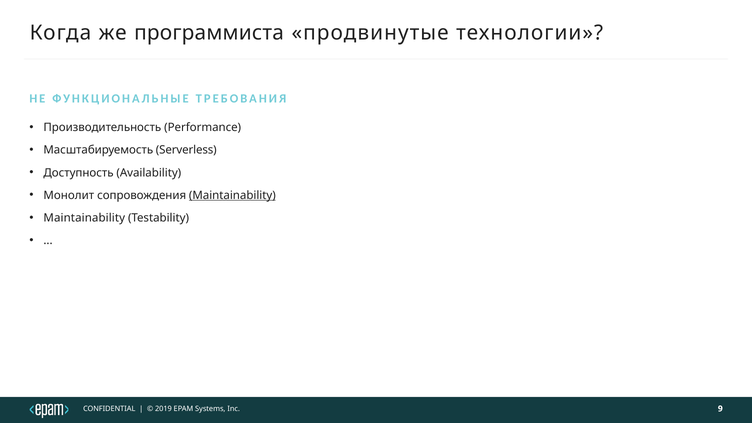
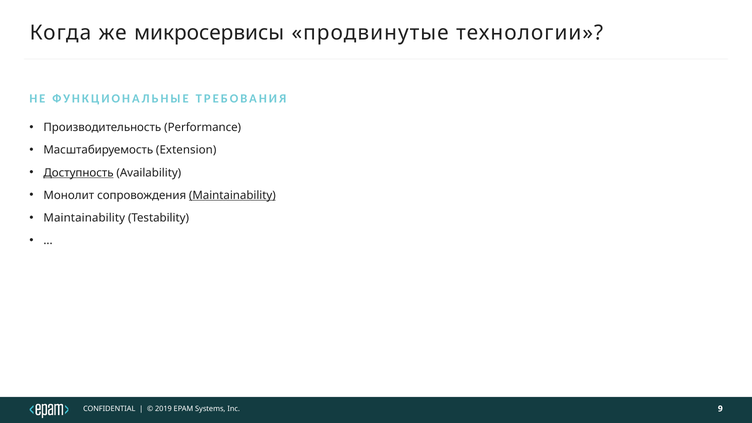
программиста: программиста -> микросервисы (209, 33)
Serverless: Serverless -> Extension (186, 150)
Доступность underline: none -> present (79, 173)
